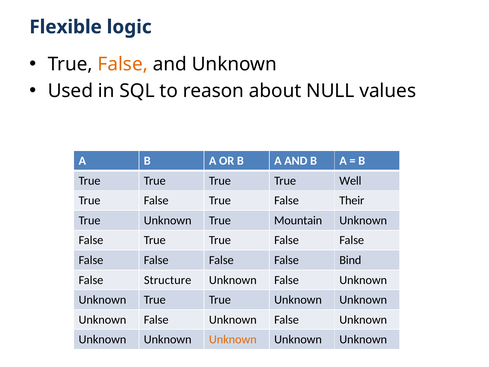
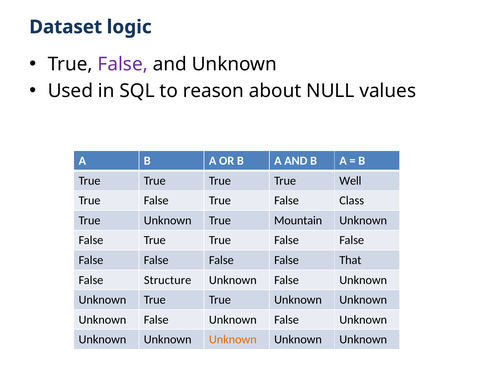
Flexible: Flexible -> Dataset (66, 27)
False colour: orange -> purple (123, 64)
Their: Their -> Class (352, 200)
Bind: Bind -> That (350, 260)
